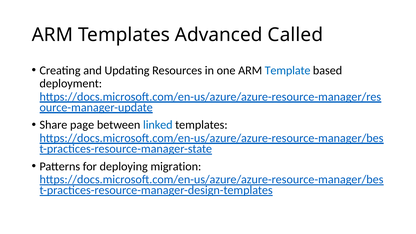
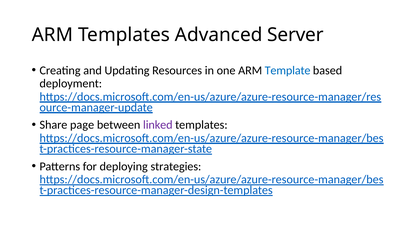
Called: Called -> Server (295, 35)
linked colour: blue -> purple (158, 125)
migration: migration -> strategies (176, 166)
